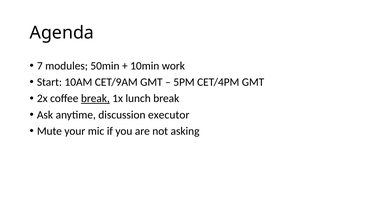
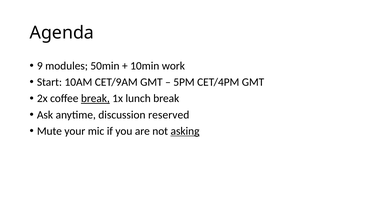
7: 7 -> 9 (40, 66)
executor: executor -> reserved (169, 115)
asking underline: none -> present (185, 131)
